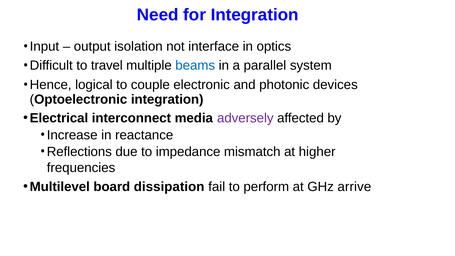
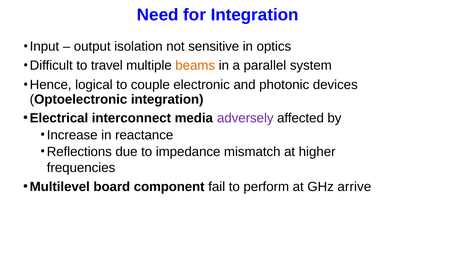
interface: interface -> sensitive (214, 47)
beams colour: blue -> orange (195, 65)
dissipation: dissipation -> component (169, 187)
